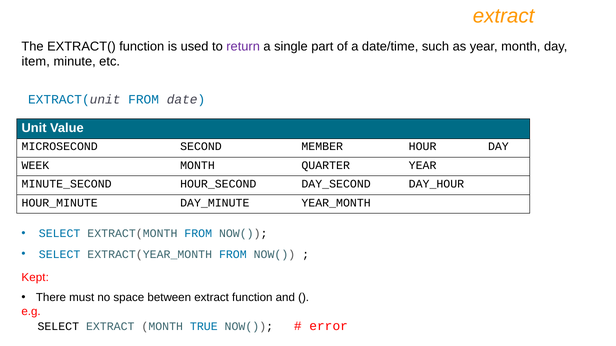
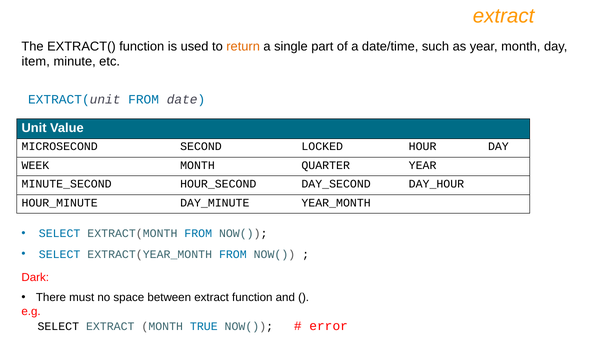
return colour: purple -> orange (243, 46)
MEMBER: MEMBER -> LOCKED (322, 147)
Kept: Kept -> Dark (35, 278)
